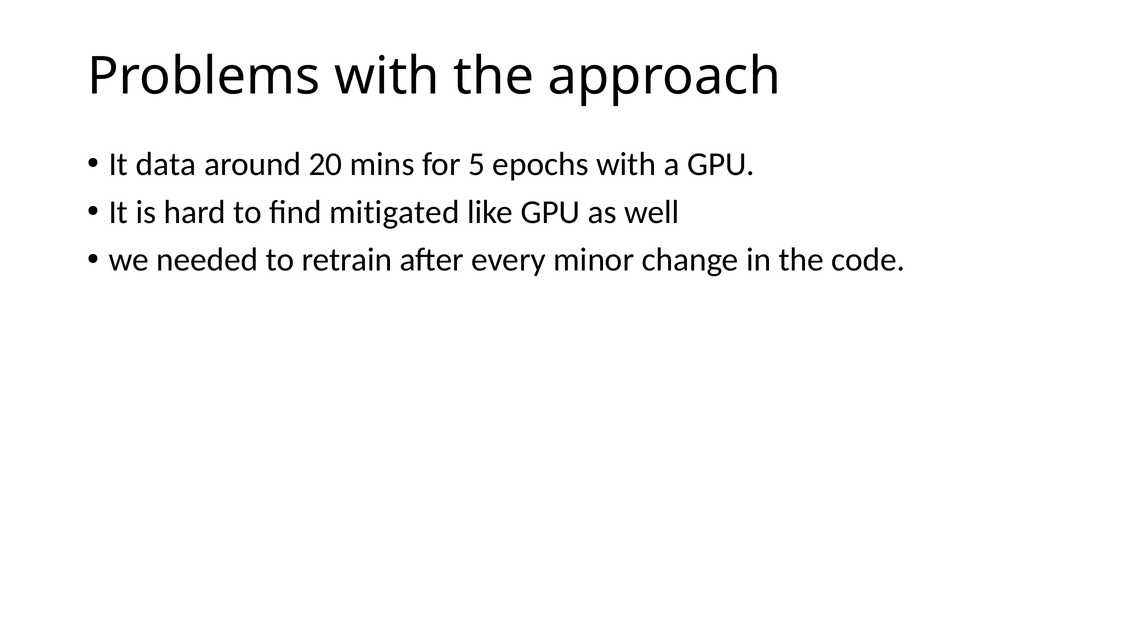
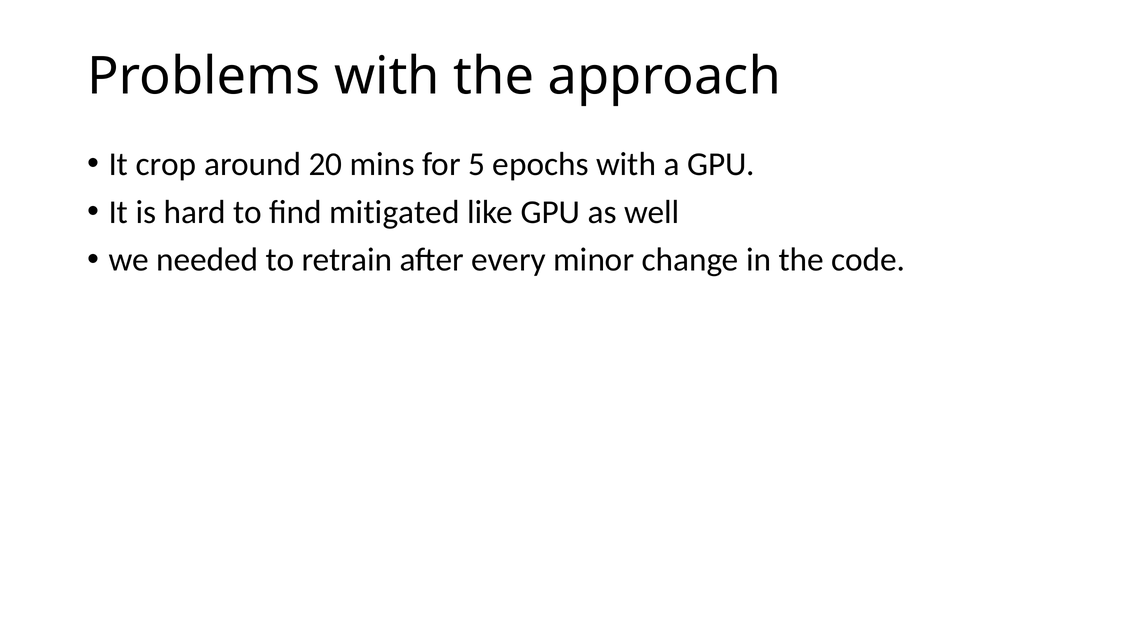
data: data -> crop (166, 164)
